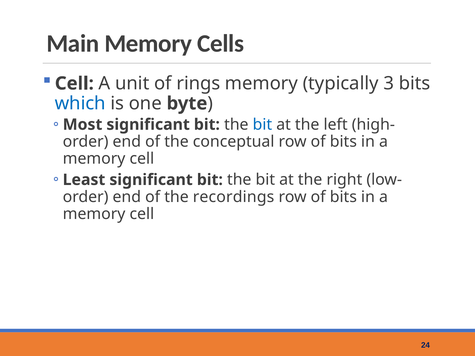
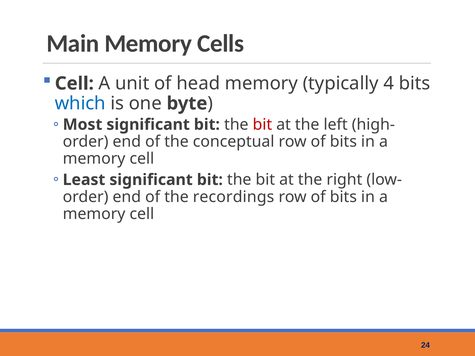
rings: rings -> head (198, 83)
3: 3 -> 4 (389, 83)
bit colour: blue -> red (262, 125)
